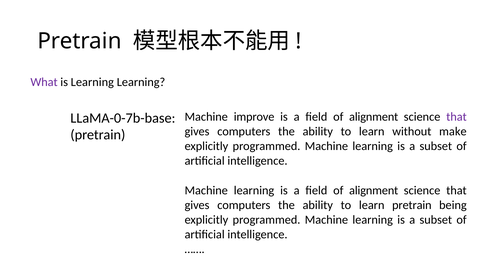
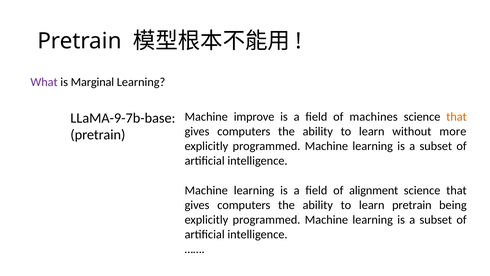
is Learning: Learning -> Marginal (92, 82)
alignment: alignment -> machines (374, 117)
that colour: purple -> orange (457, 117)
LLaMA-0-7b-base: LLaMA-0-7b-base -> LLaMA-9-7b-base (123, 118)
make: make -> more (453, 131)
